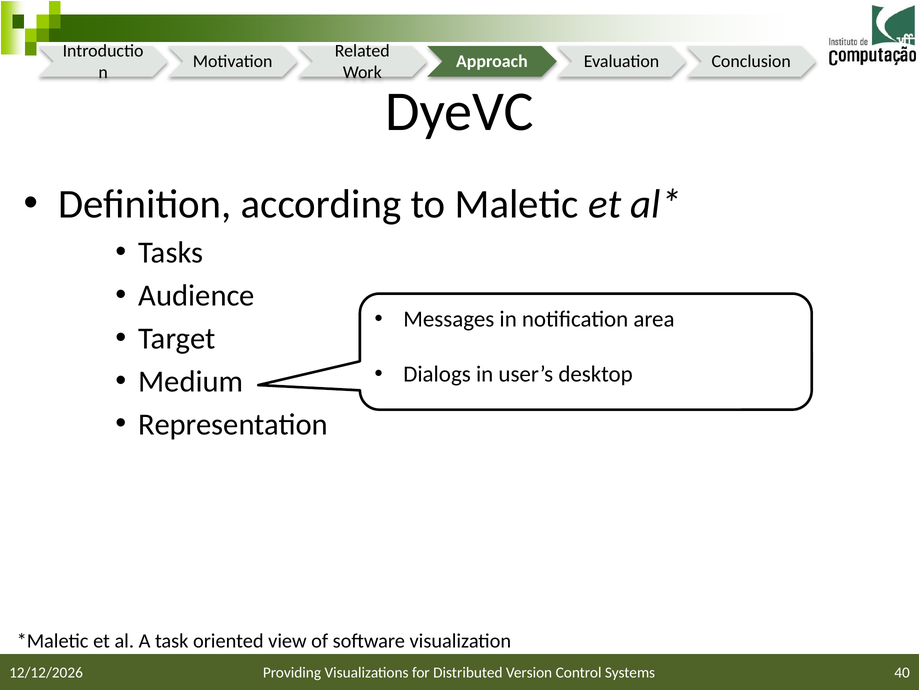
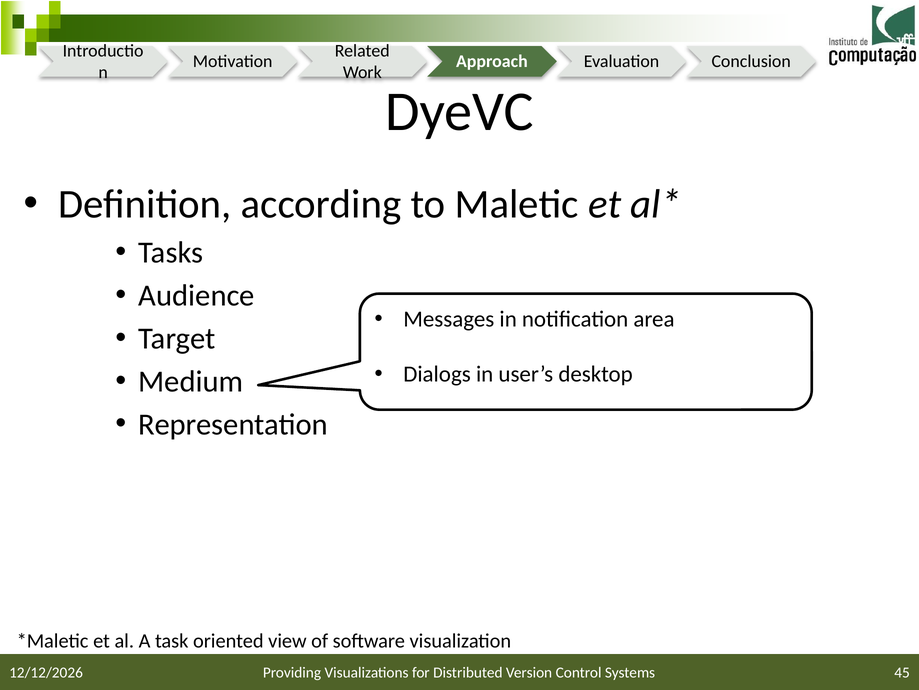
40: 40 -> 45 (902, 672)
